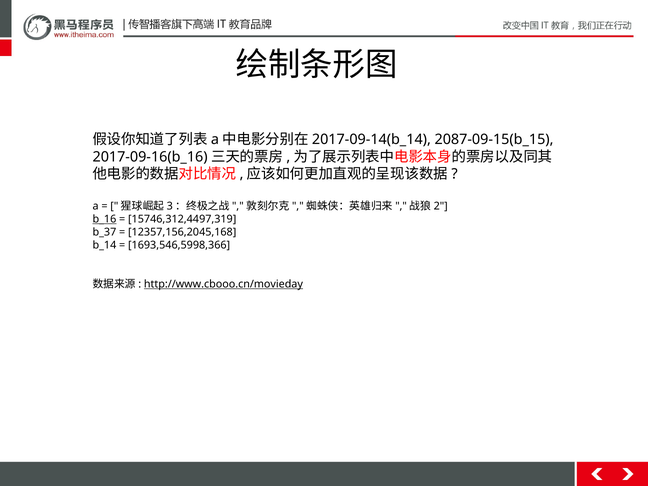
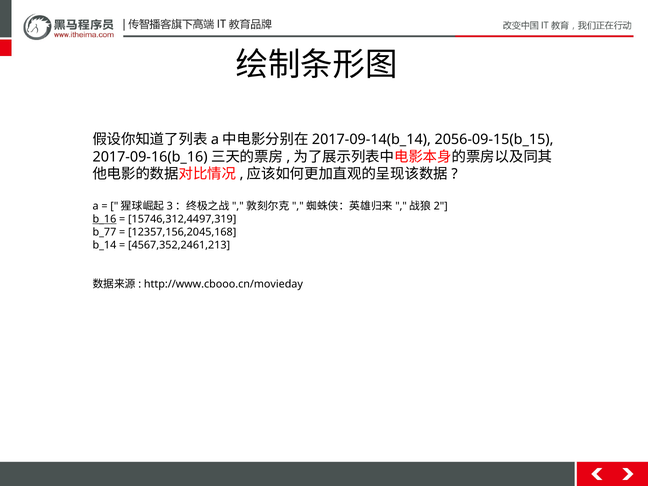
2087-09-15(b_15: 2087-09-15(b_15 -> 2056-09-15(b_15 (494, 140)
b_37: b_37 -> b_77 (104, 232)
1693,546,5998,366: 1693,546,5998,366 -> 4567,352,2461,213 (179, 245)
http://www.cbooo.cn/movieday underline: present -> none (223, 284)
